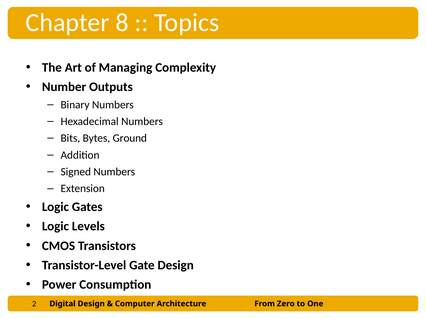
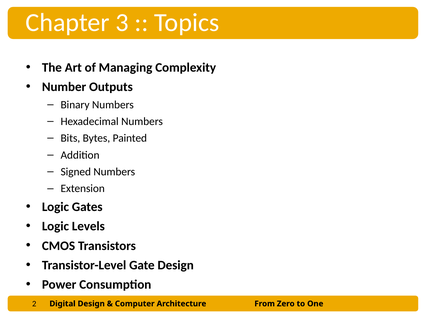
8: 8 -> 3 (122, 23)
Ground: Ground -> Painted (130, 138)
